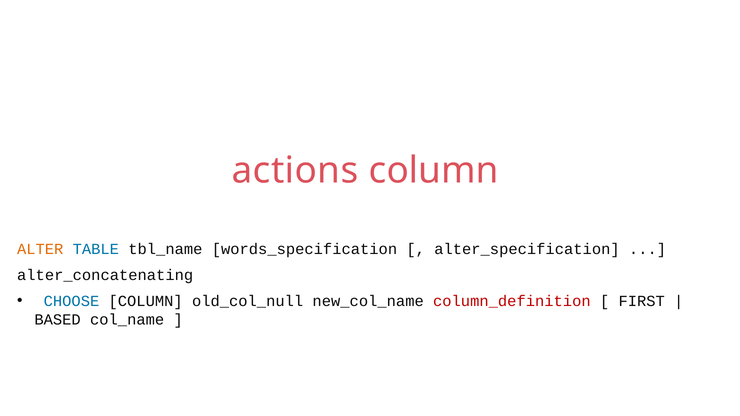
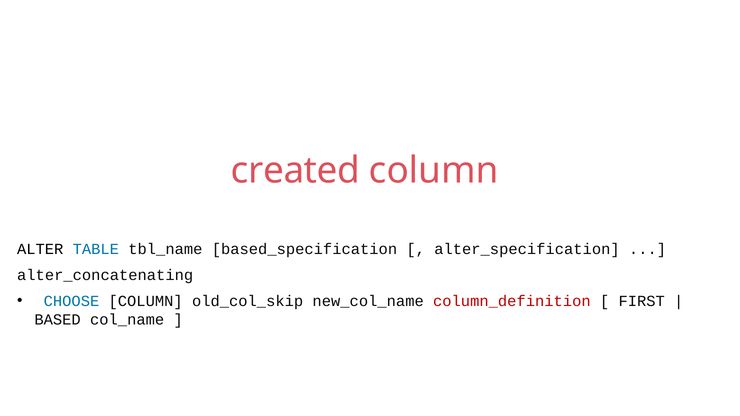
actions: actions -> created (295, 171)
ALTER colour: orange -> black (40, 250)
words_specification: words_specification -> based_specification (304, 250)
old_col_null: old_col_null -> old_col_skip (248, 301)
